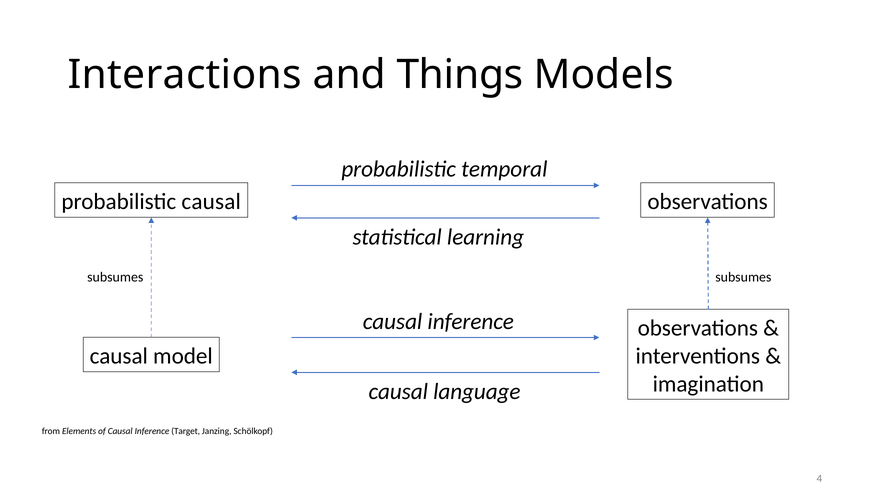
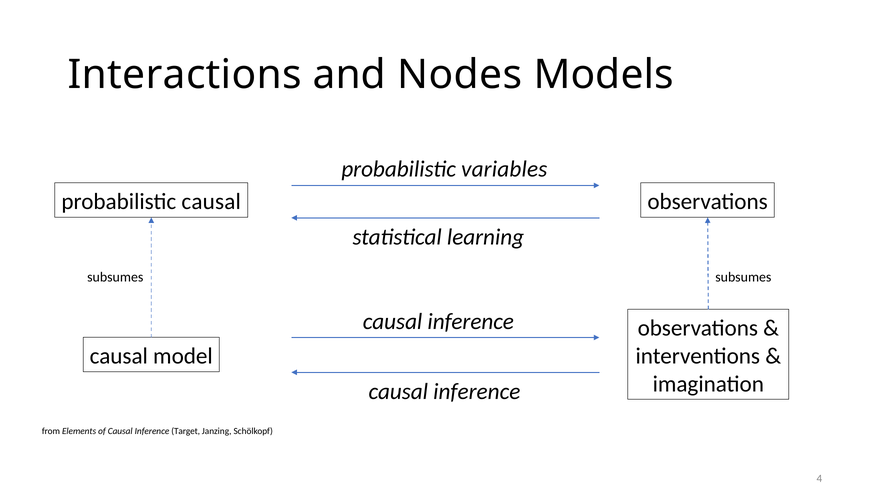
Things: Things -> Nodes (460, 75)
temporal: temporal -> variables (504, 169)
language: language -> inference (477, 391)
